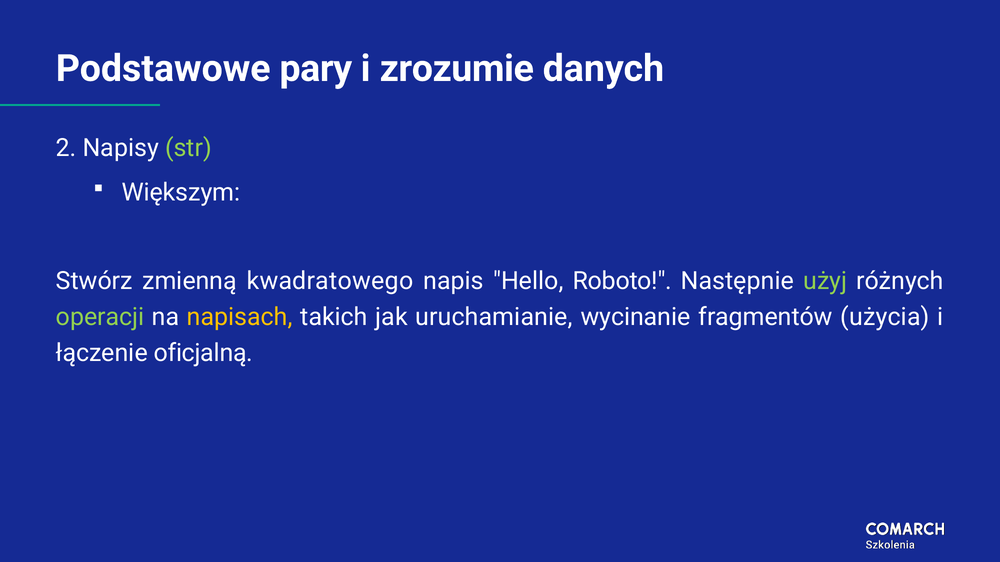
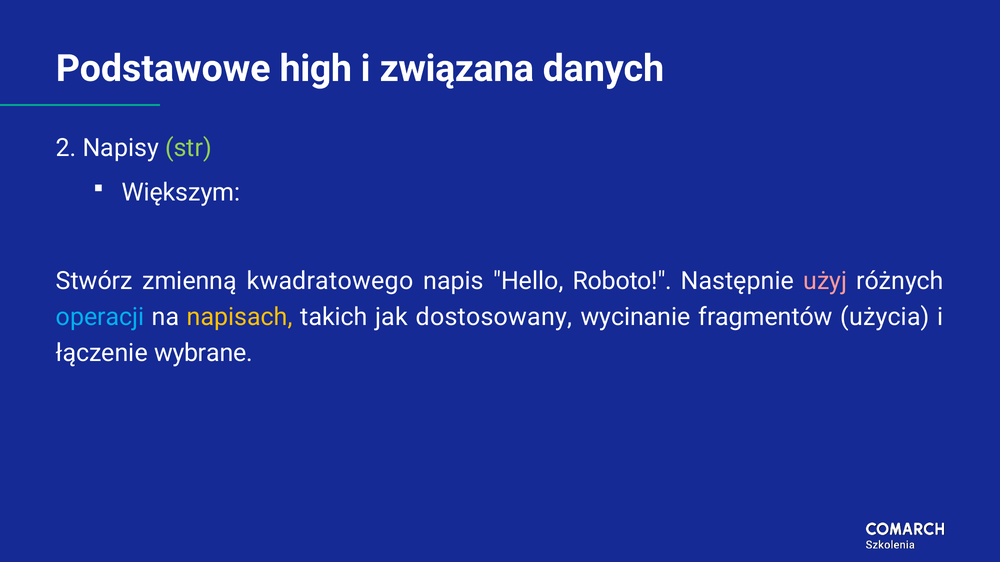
pary: pary -> high (316, 69)
zrozumie: zrozumie -> związana (457, 69)
użyj colour: light green -> pink (825, 281)
operacji colour: light green -> light blue (100, 317)
uruchamianie: uruchamianie -> dostosowany (494, 317)
oficjalną: oficjalną -> wybrane (203, 353)
